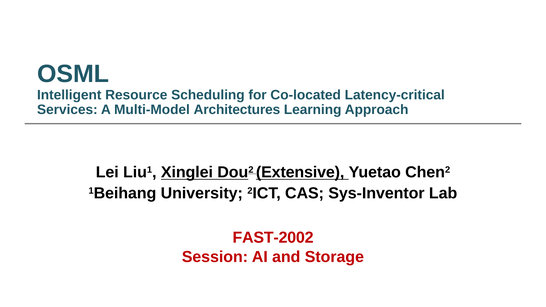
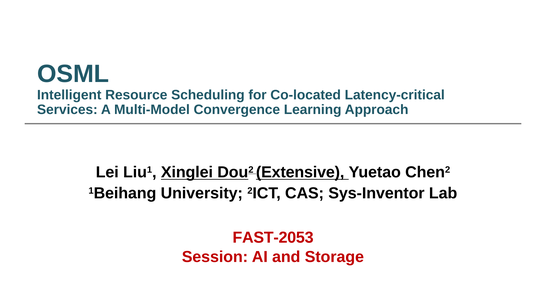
Architectures: Architectures -> Convergence (237, 110)
FAST-2002: FAST-2002 -> FAST-2053 (273, 238)
